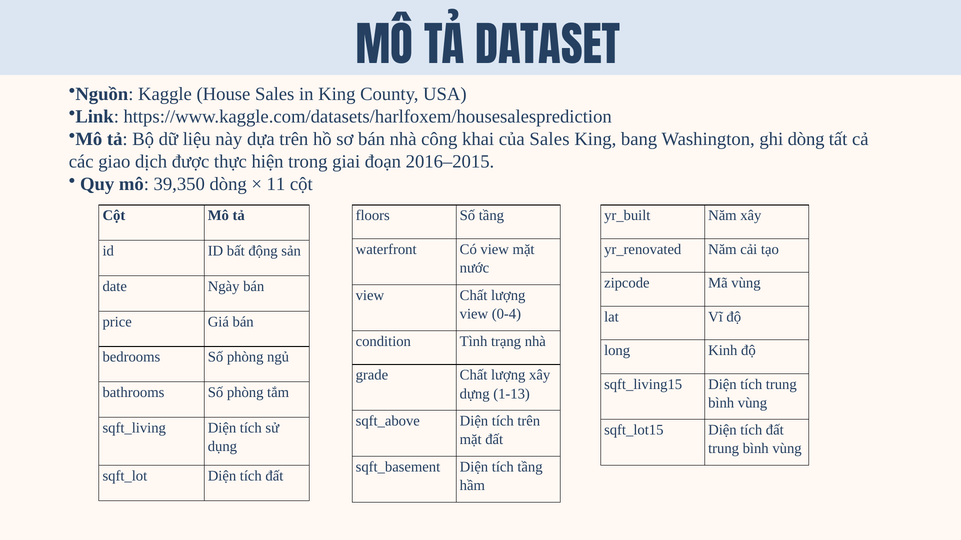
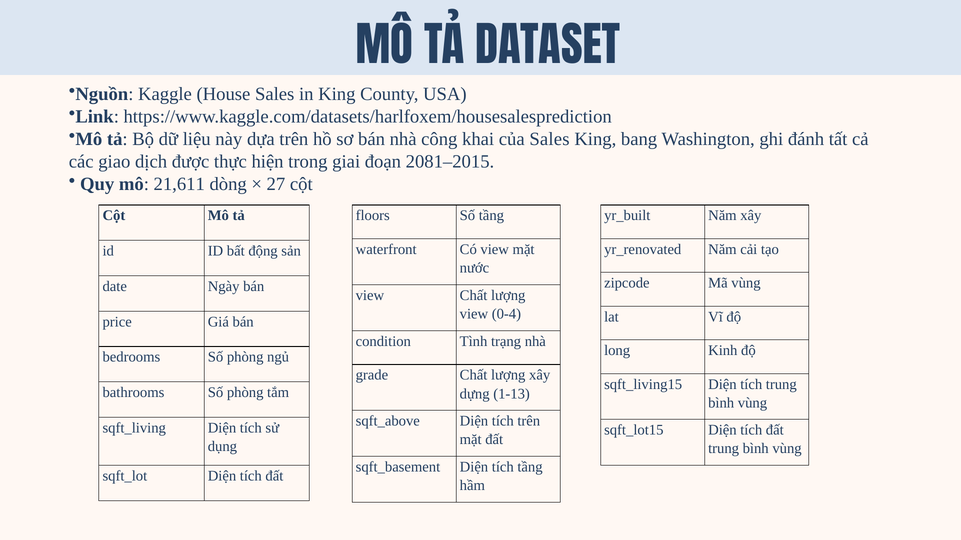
ghi dòng: dòng -> đánh (806, 139)
2016–2015: 2016–2015 -> 2081–2015 (450, 162)
39,350: 39,350 -> 21,611 (179, 184)
11: 11 -> 27 (276, 184)
